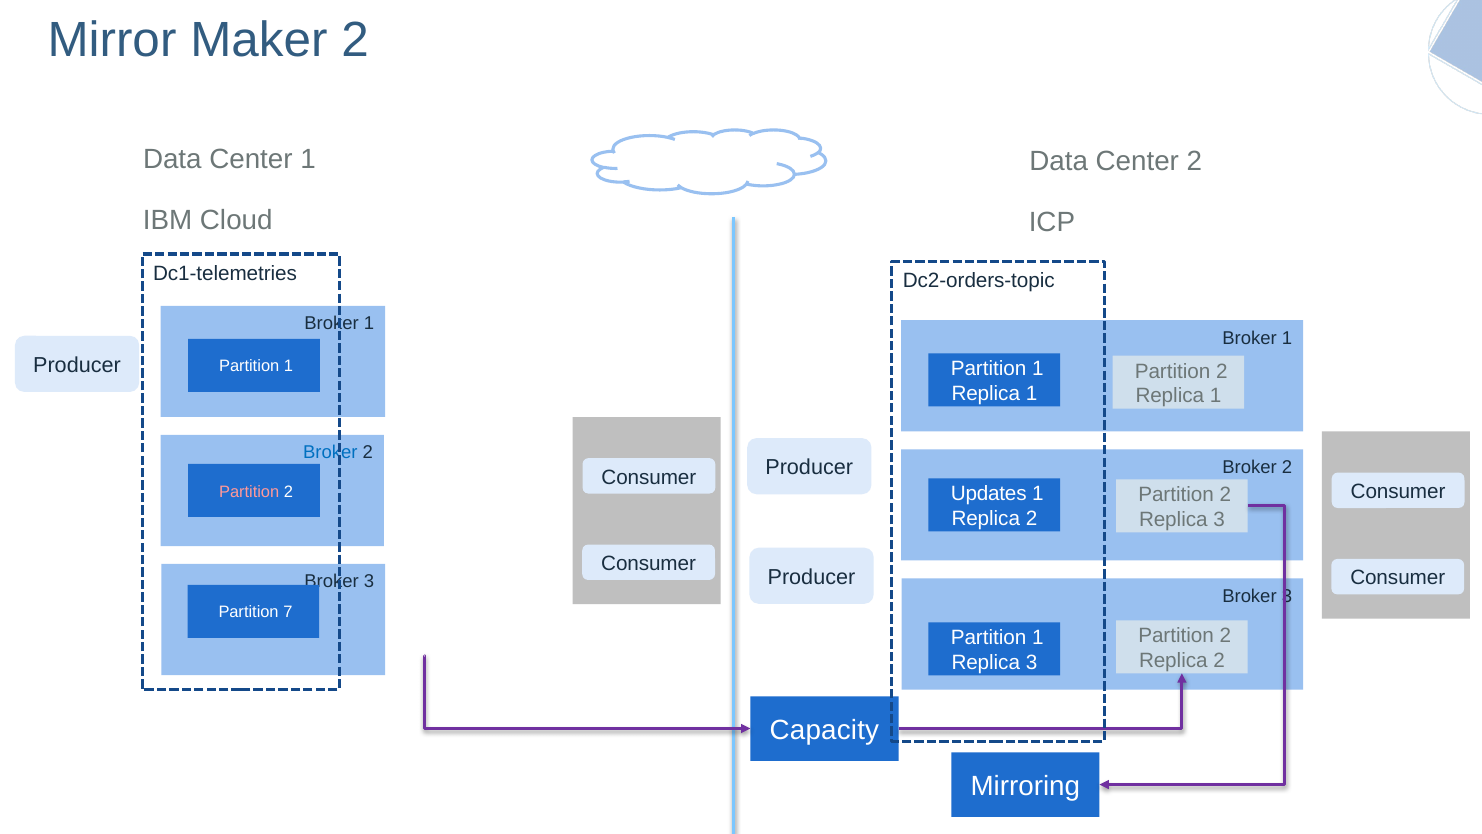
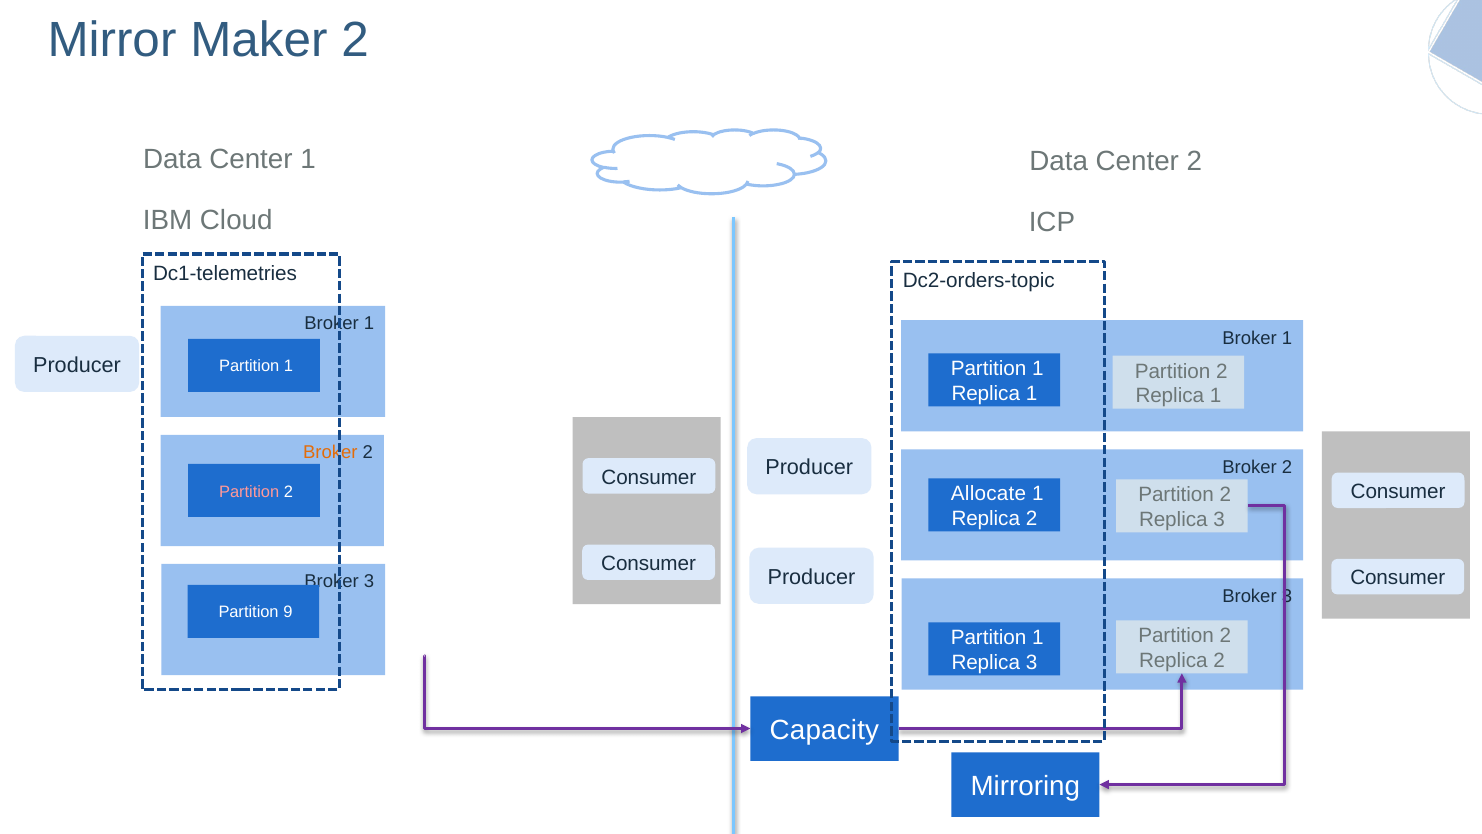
Broker colour: blue -> orange (330, 453)
Updates: Updates -> Allocate (989, 494)
7: 7 -> 9 (288, 612)
